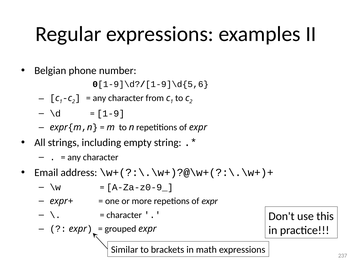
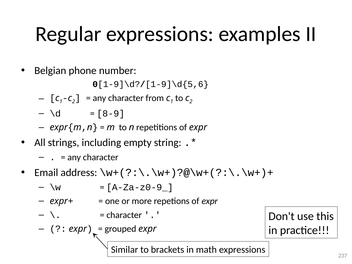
1-9: 1-9 -> 8-9 (111, 114)
